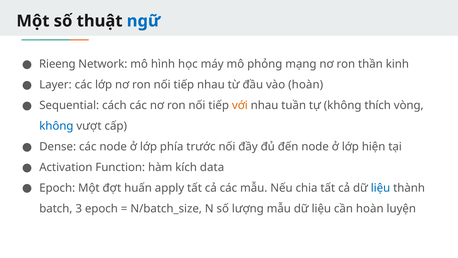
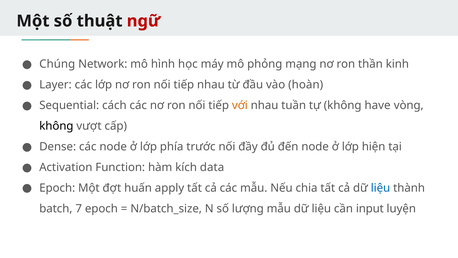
ngữ colour: blue -> red (144, 21)
Rieeng: Rieeng -> Chúng (57, 64)
thích: thích -> have (378, 105)
không colour: blue -> black (56, 126)
3: 3 -> 7 (79, 208)
cần hoàn: hoàn -> input (370, 208)
